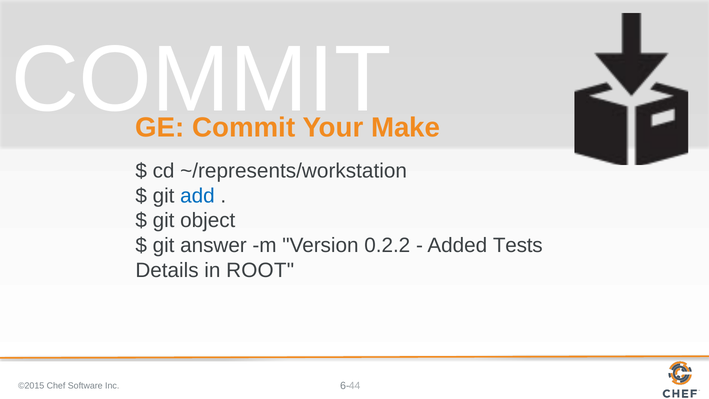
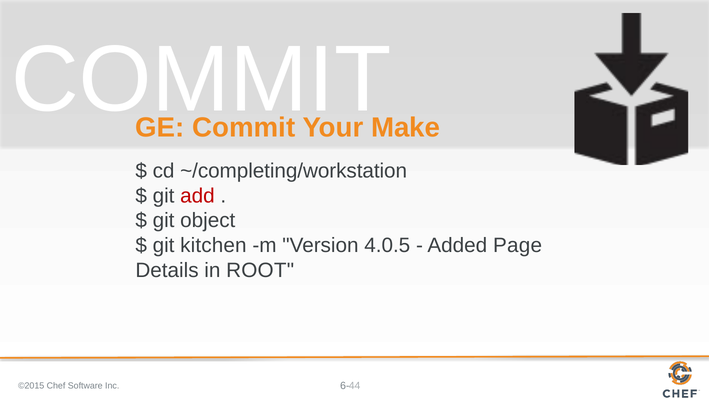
~/represents/workstation: ~/represents/workstation -> ~/completing/workstation (294, 171)
add colour: blue -> red (197, 196)
answer: answer -> kitchen (213, 245)
0.2.2: 0.2.2 -> 4.0.5 (387, 245)
Tests: Tests -> Page (518, 245)
